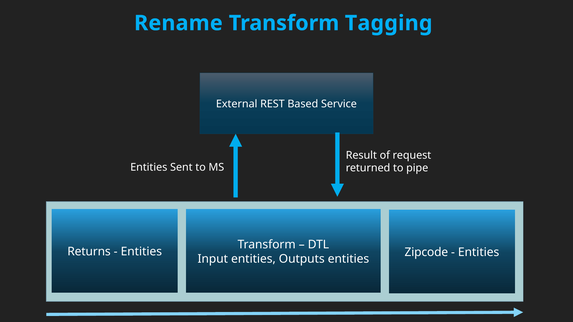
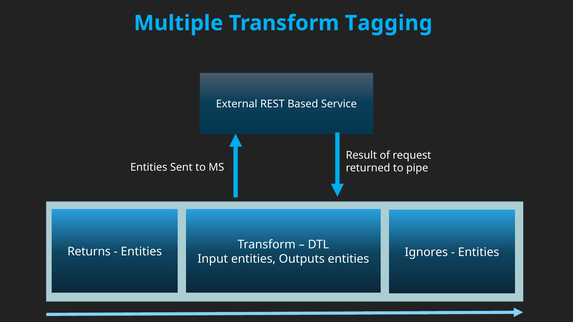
Rename: Rename -> Multiple (178, 23)
Zipcode: Zipcode -> Ignores (426, 253)
